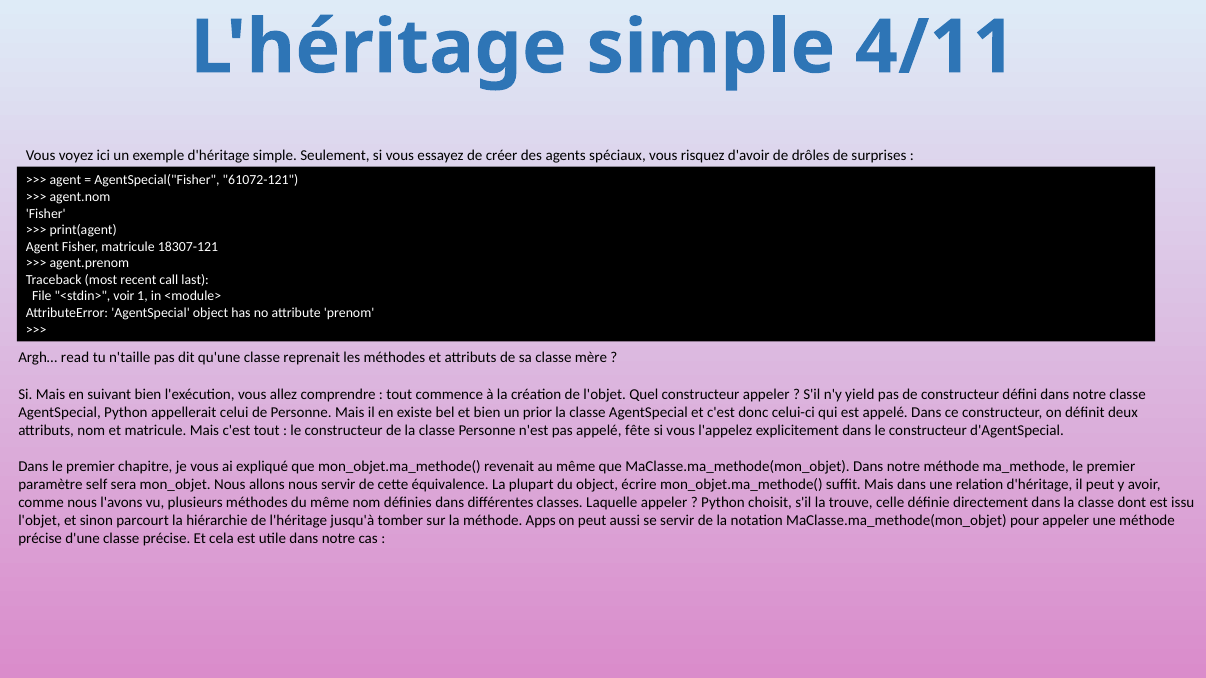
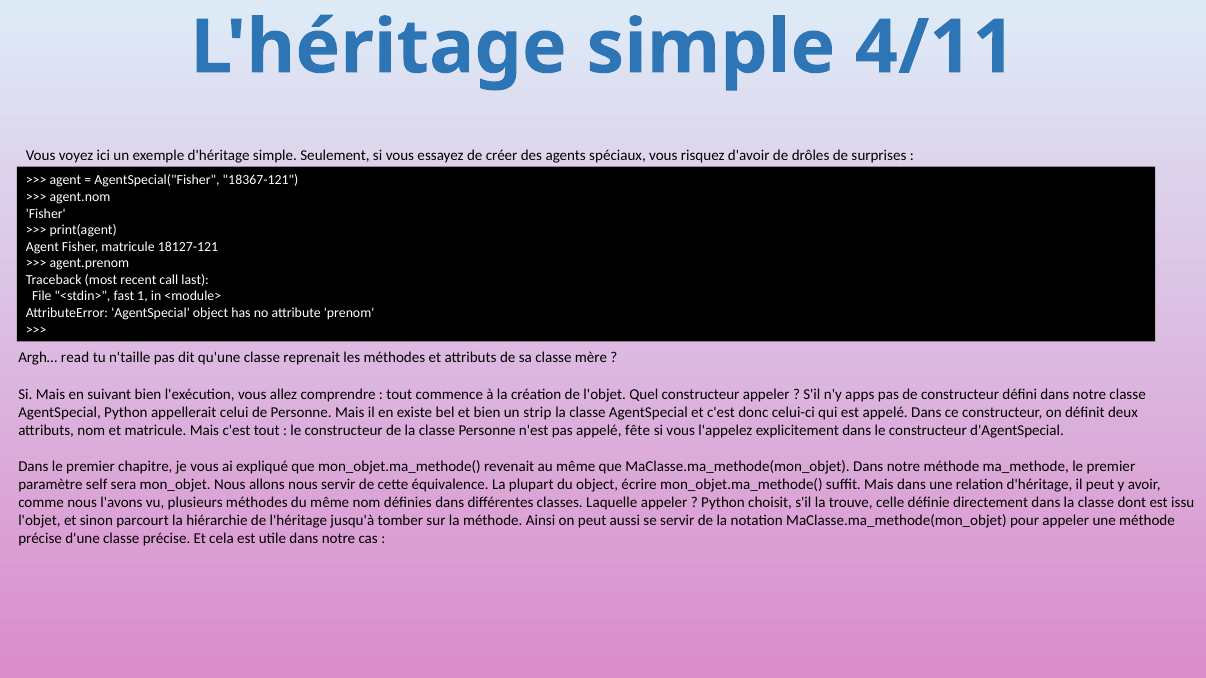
61072-121: 61072-121 -> 18367-121 (261, 180)
18307-121: 18307-121 -> 18127-121 (188, 247)
voir: voir -> fast (124, 297)
yield: yield -> apps (860, 394)
prior: prior -> strip (537, 412)
Apps: Apps -> Ainsi (541, 521)
